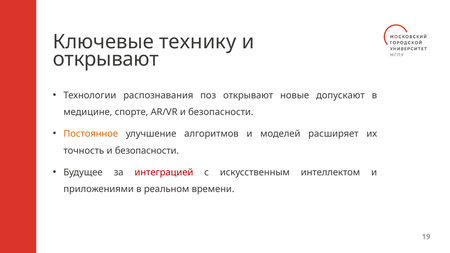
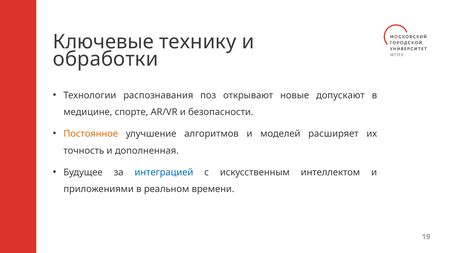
открывают: открывают -> обработки (106, 59)
точность и безопасности: безопасности -> дополненная (147, 151)
интеграцией colour: red -> blue (164, 172)
